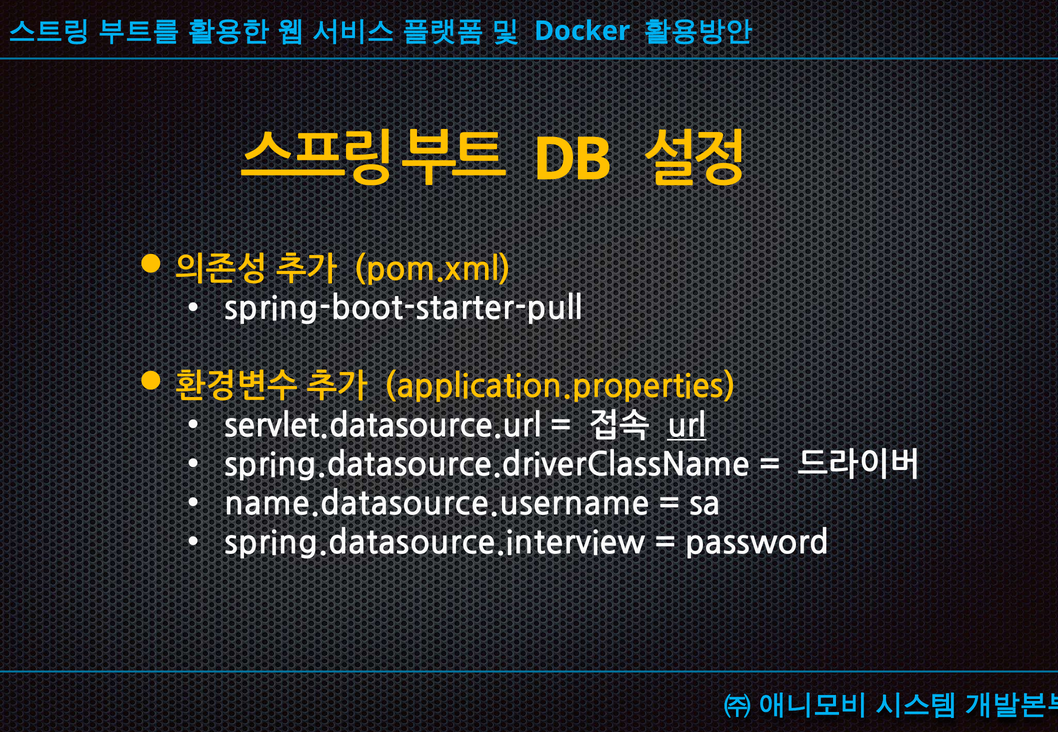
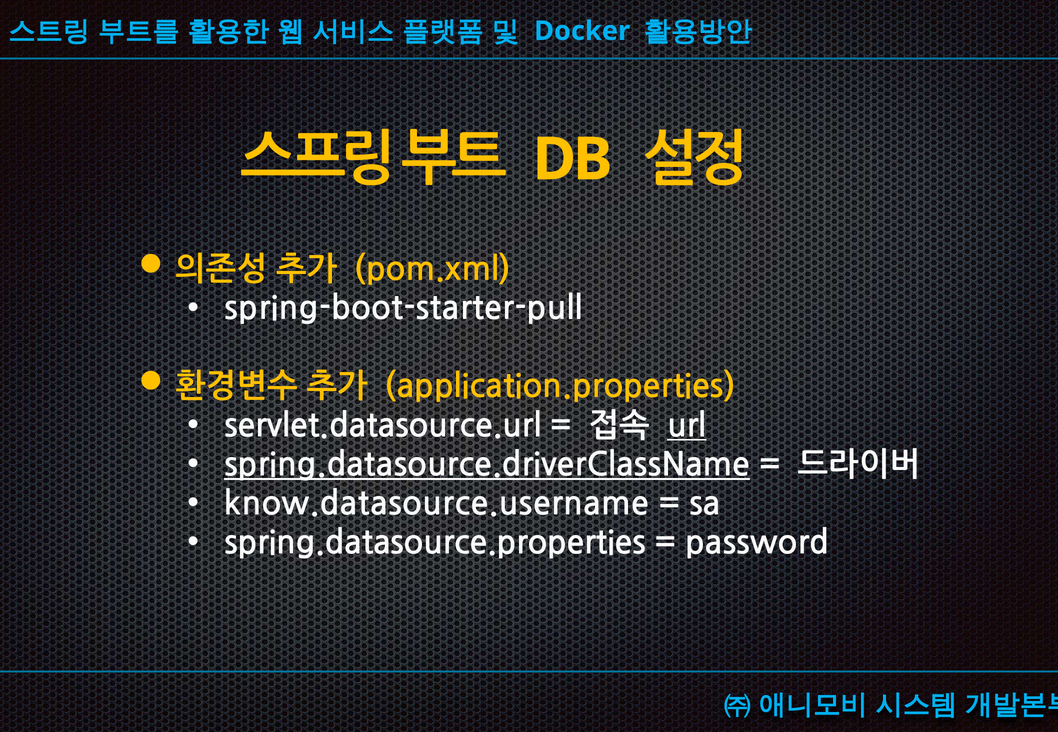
spring.datasource.driverClassName underline: none -> present (487, 465)
name.datasource.username: name.datasource.username -> know.datasource.username (437, 504)
spring.datasource.interview: spring.datasource.interview -> spring.datasource.properties (435, 543)
